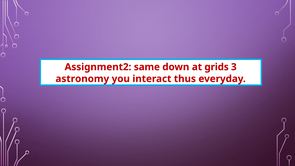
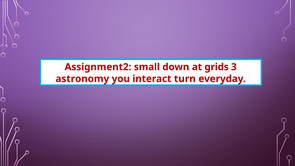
same: same -> small (147, 67)
thus: thus -> turn (185, 79)
